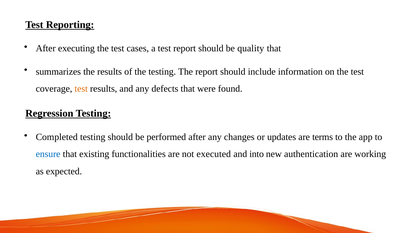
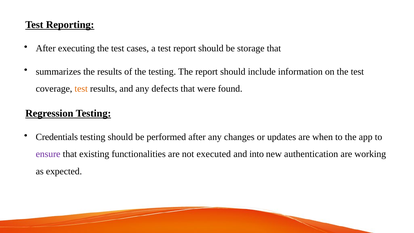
quality: quality -> storage (251, 48)
Completed: Completed -> Credentials (57, 137)
terms: terms -> when (323, 137)
ensure colour: blue -> purple (48, 154)
